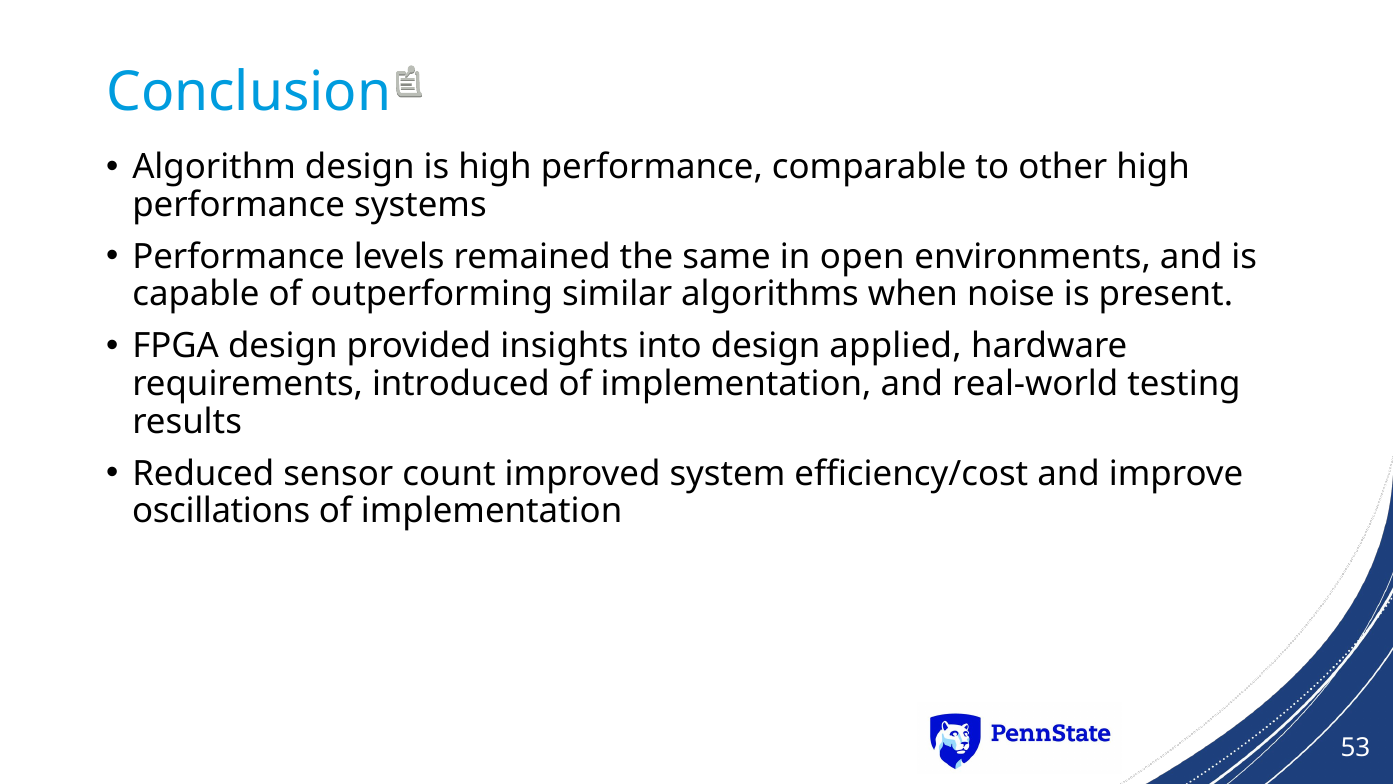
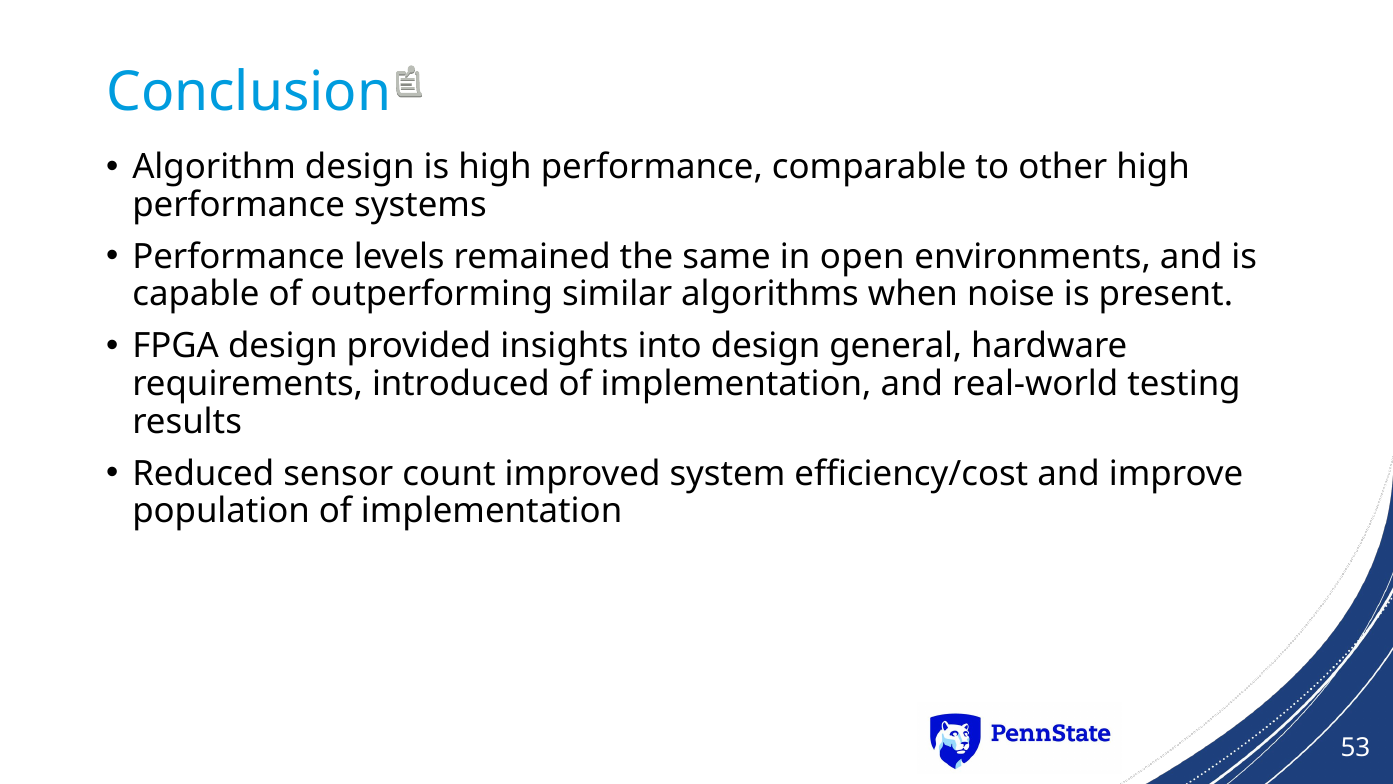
applied: applied -> general (896, 346)
oscillations: oscillations -> population (221, 511)
